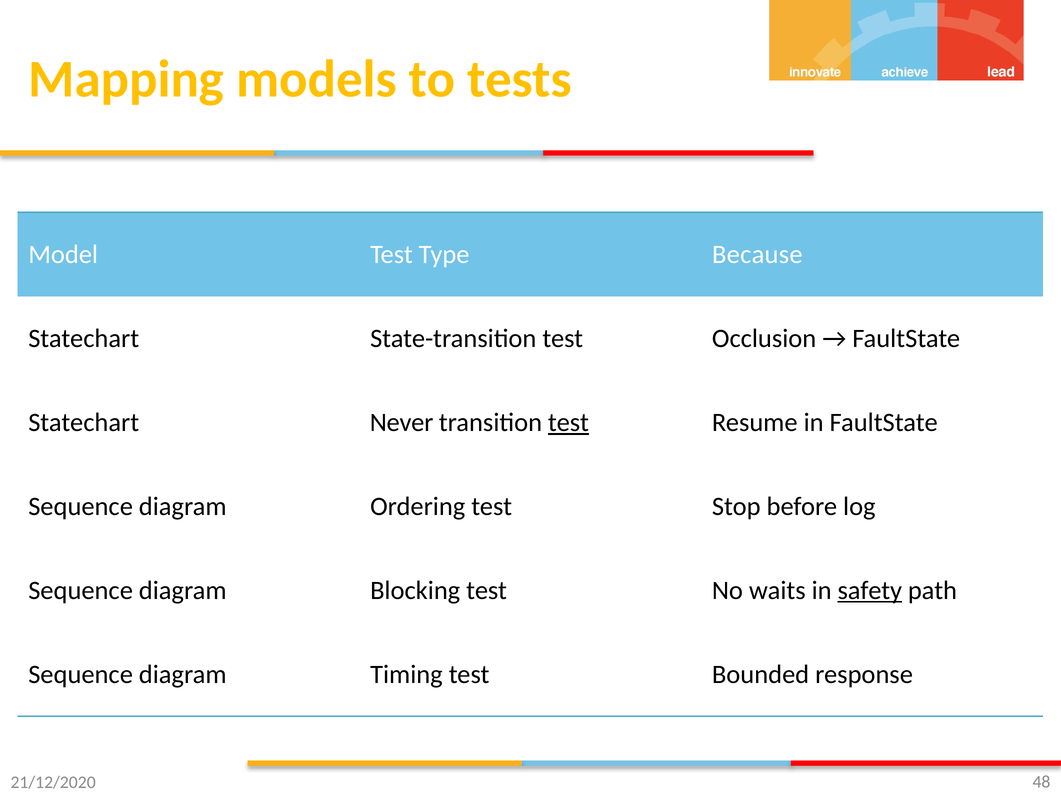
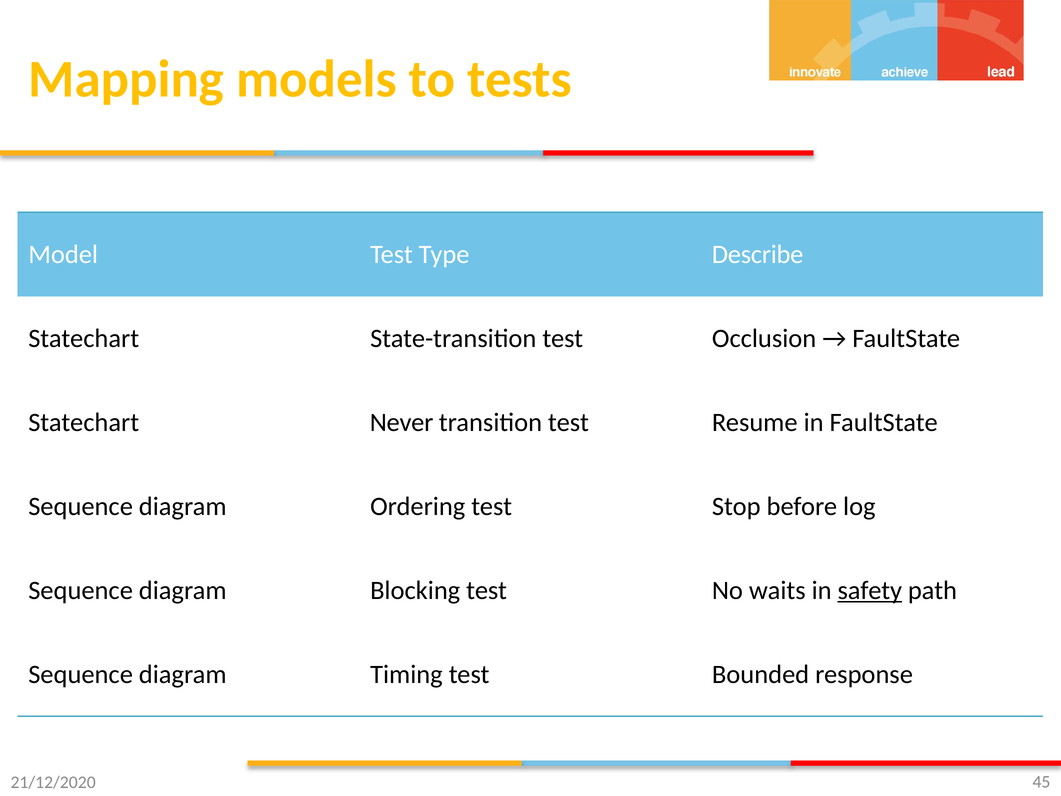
Because: Because -> Describe (758, 254)
test underline: present -> none (568, 422)
48: 48 -> 45 (1041, 782)
